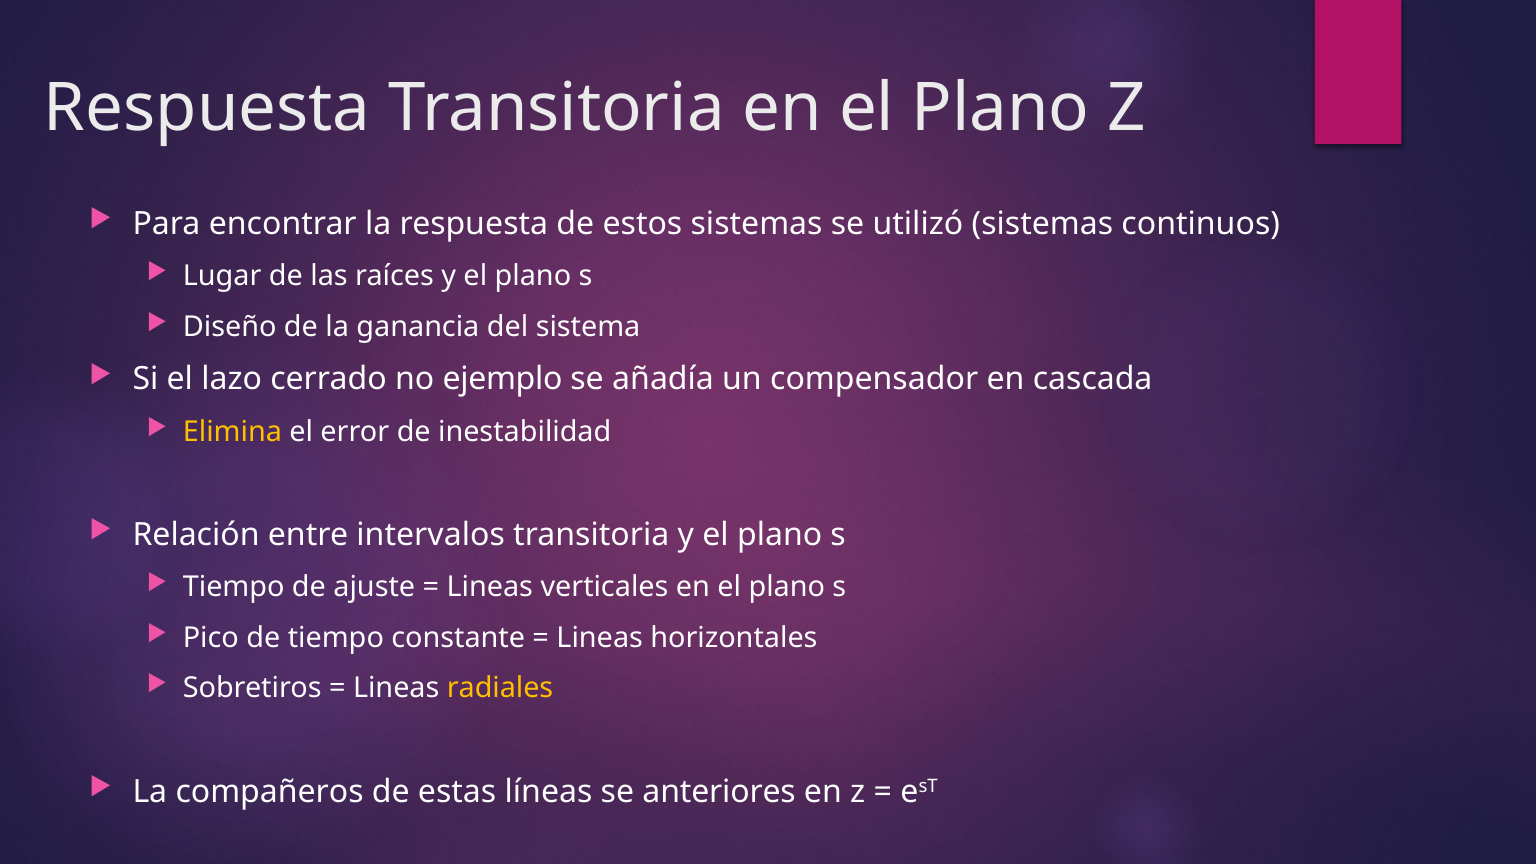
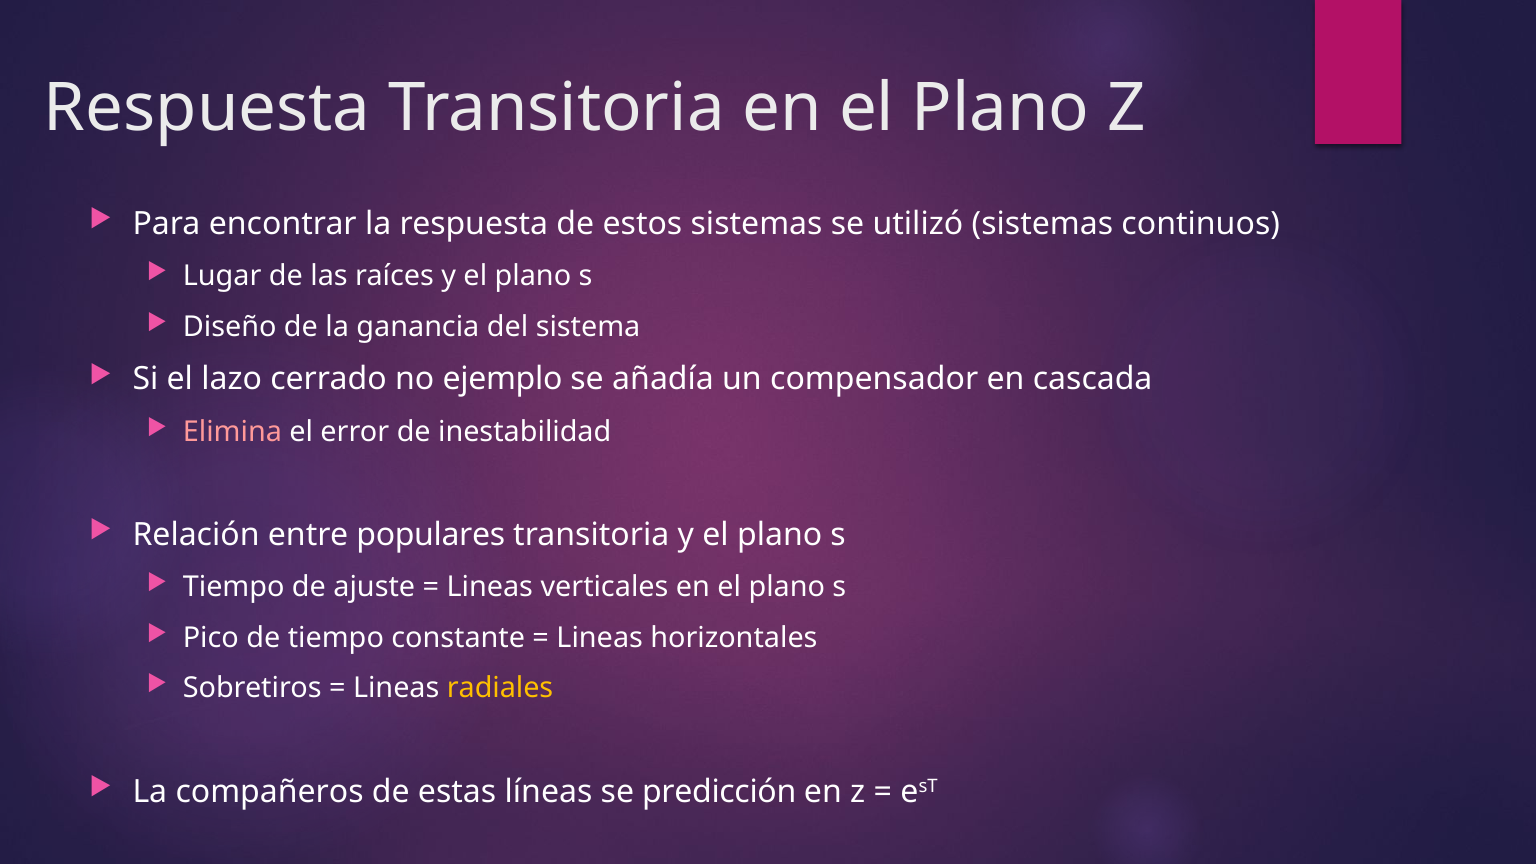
Elimina colour: yellow -> pink (232, 432)
intervalos: intervalos -> populares (431, 535)
anteriores: anteriores -> predicción (719, 792)
